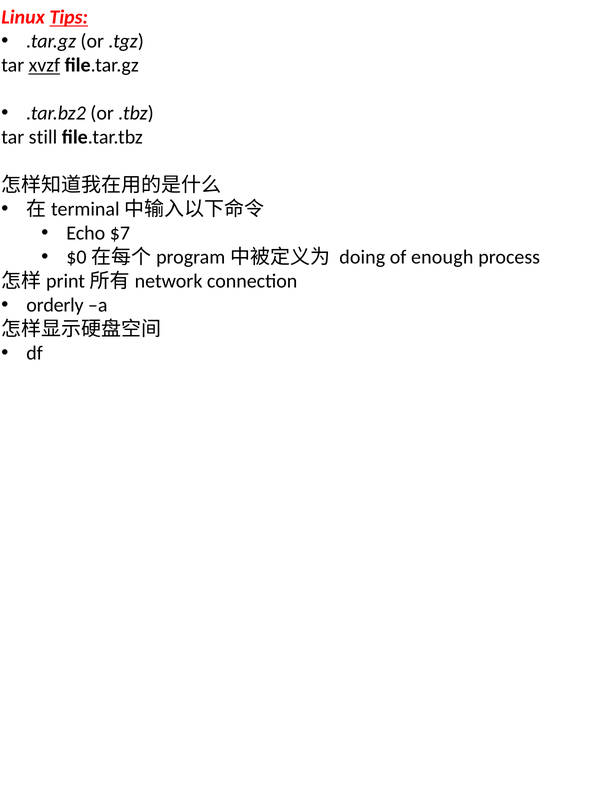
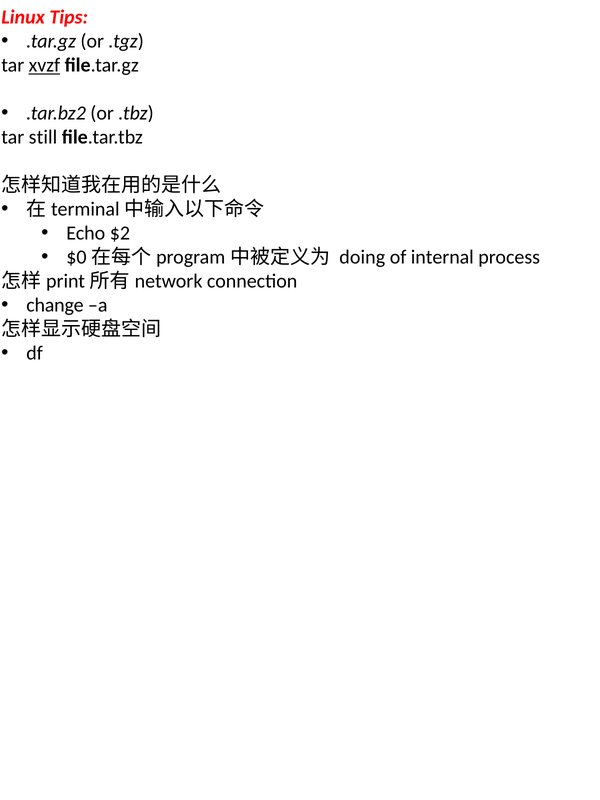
Tips underline: present -> none (69, 17)
$7: $7 -> $2 (120, 233)
enough: enough -> internal (442, 257)
orderly: orderly -> change (55, 305)
